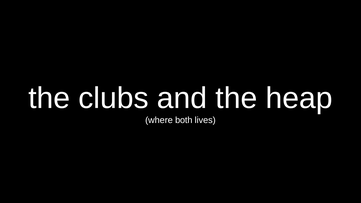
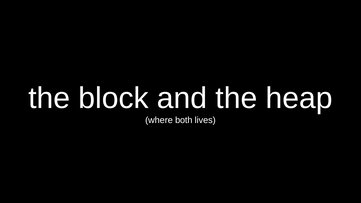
clubs: clubs -> block (114, 98)
